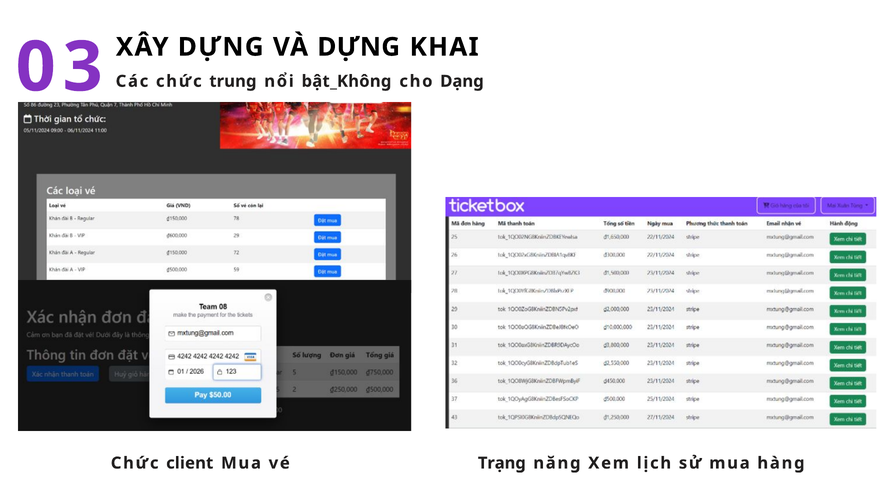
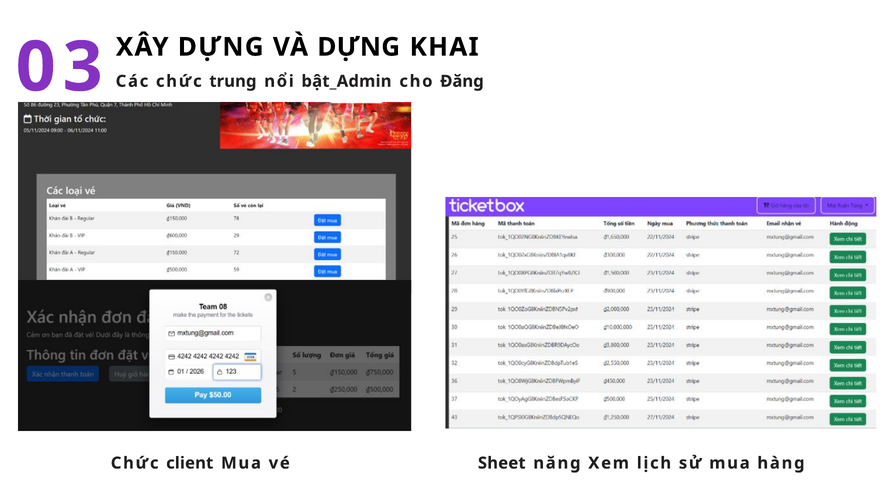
bật_Không: bật_Không -> bật_Admin (346, 81)
Dạng: Dạng -> Đăng (462, 81)
Trạng: Trạng -> Sheet (502, 463)
